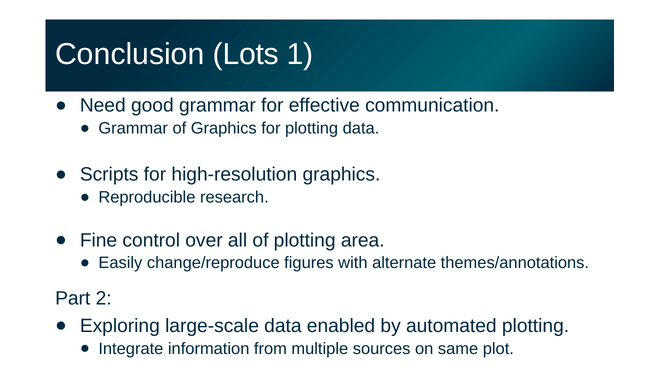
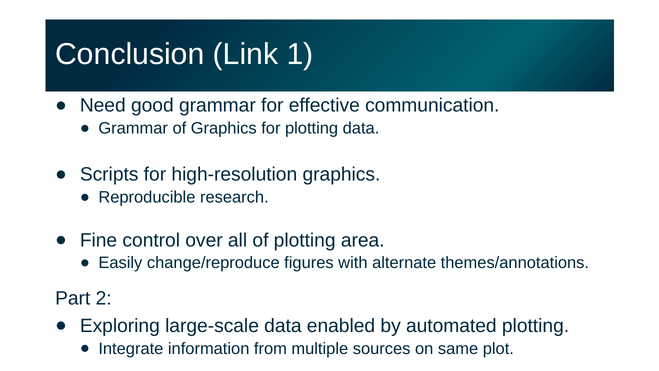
Lots: Lots -> Link (246, 54)
